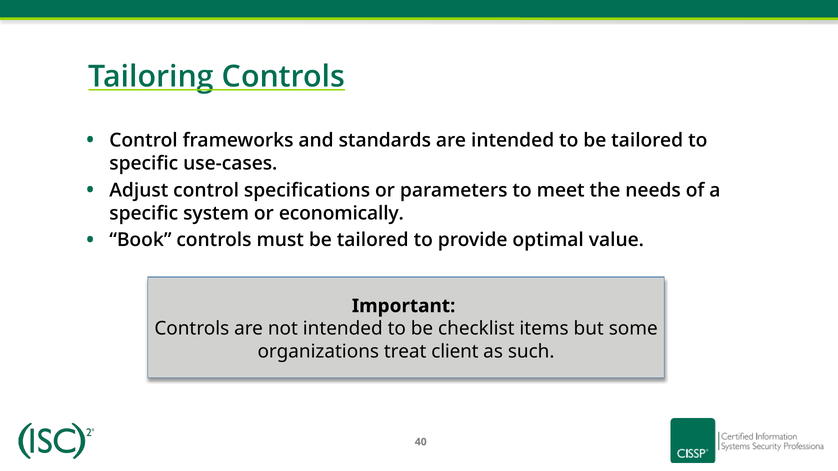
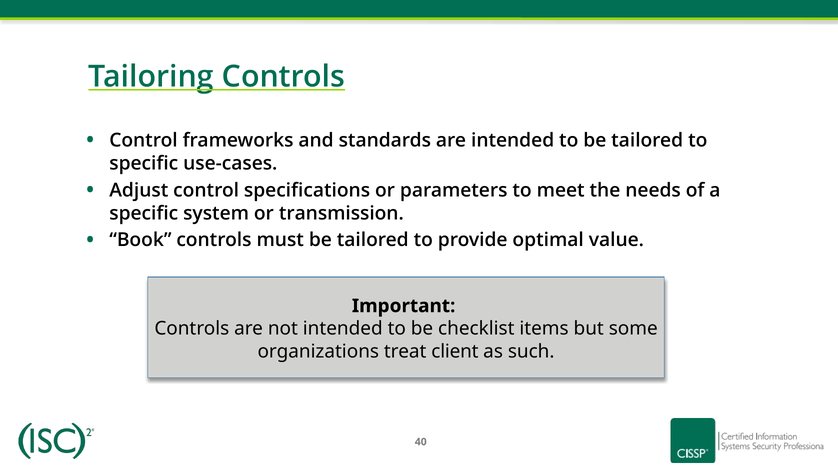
economically: economically -> transmission (341, 213)
